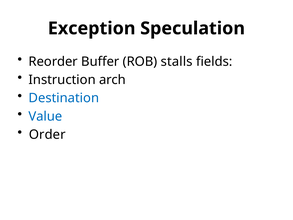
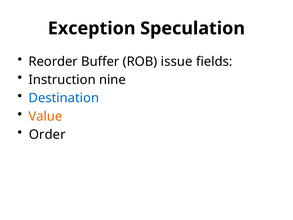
stalls: stalls -> issue (177, 61)
arch: arch -> nine (112, 80)
Value colour: blue -> orange (45, 116)
